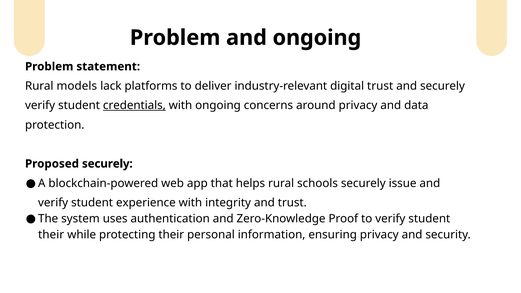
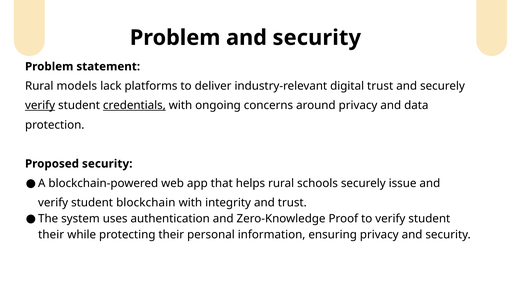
Problem and ongoing: ongoing -> security (317, 38)
verify underline: none -> present (40, 105)
Proposed securely: securely -> security (107, 164)
experience: experience -> blockchain (146, 203)
